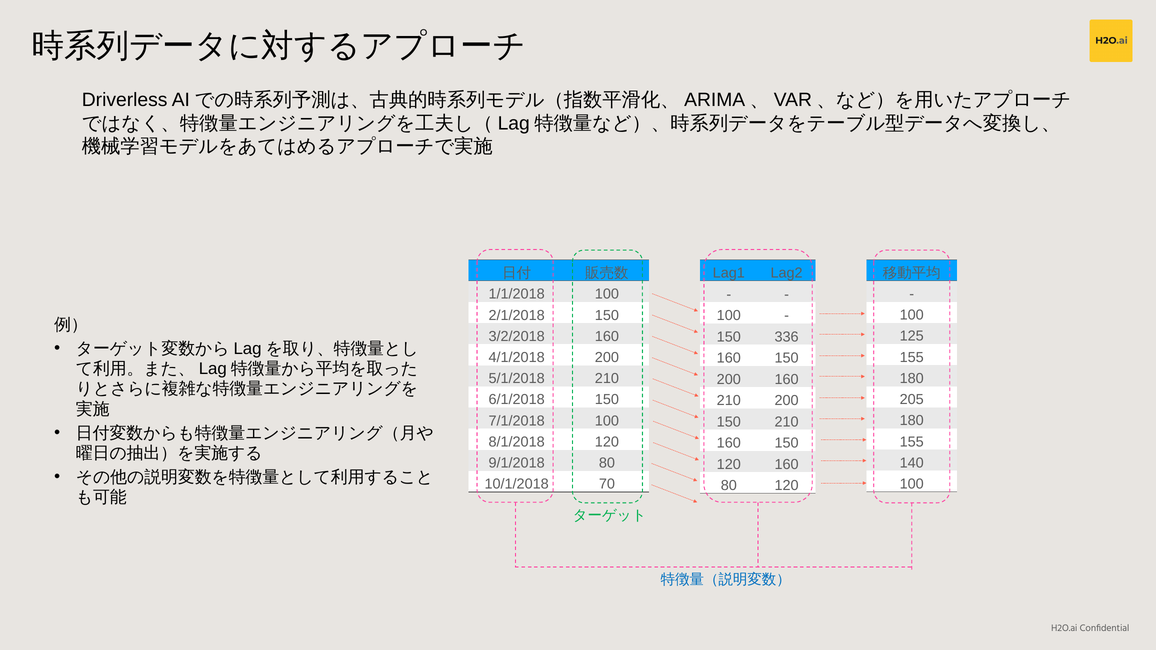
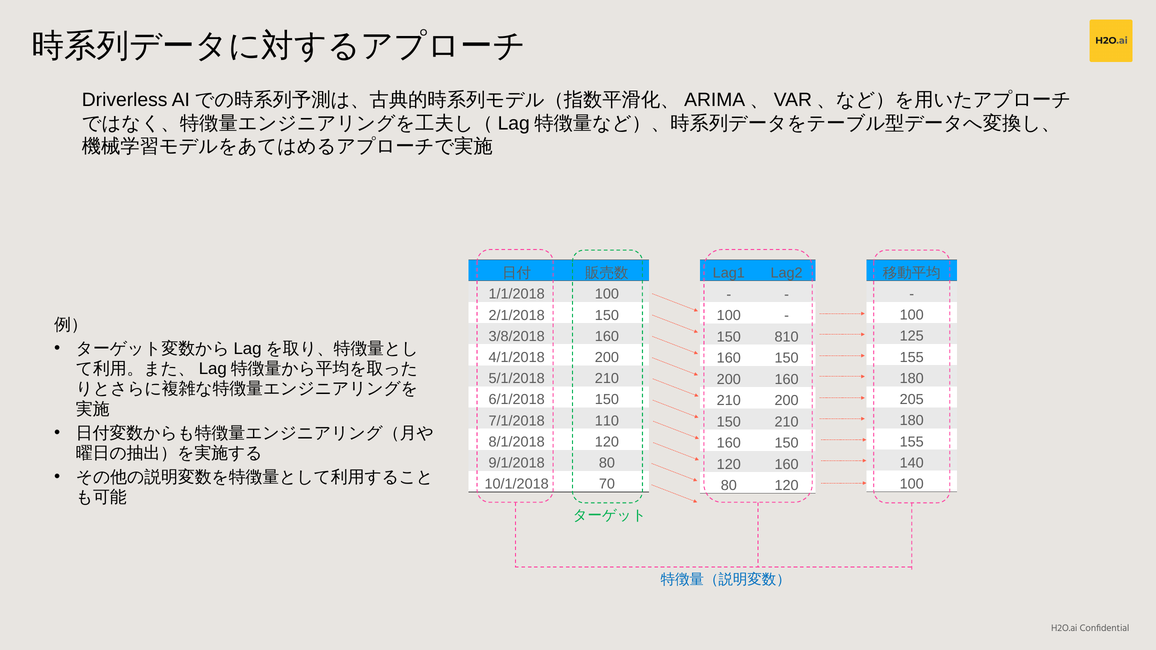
3/2/2018: 3/2/2018 -> 3/8/2018 (517, 336)
336: 336 -> 810 (787, 337)
7/1/2018 100: 100 -> 110 (607, 421)
